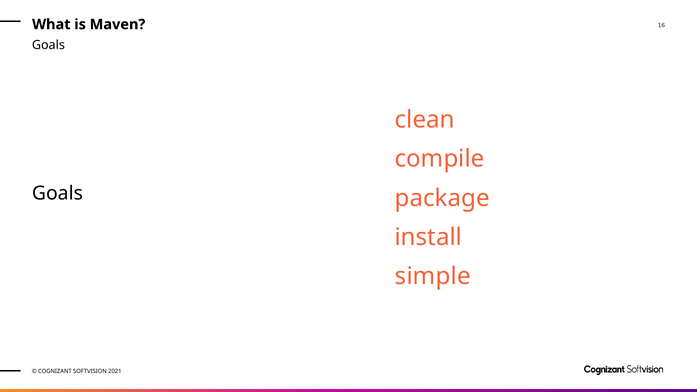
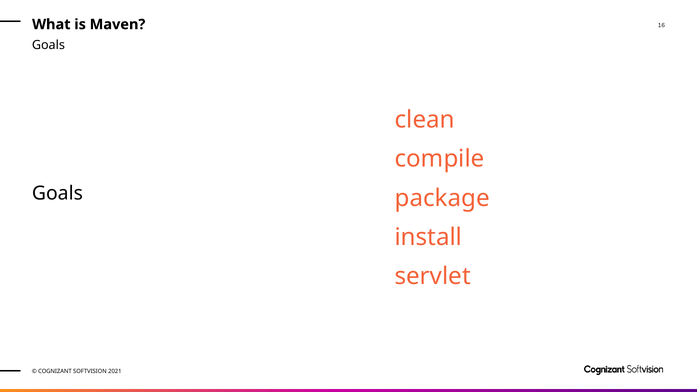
simple: simple -> servlet (433, 276)
